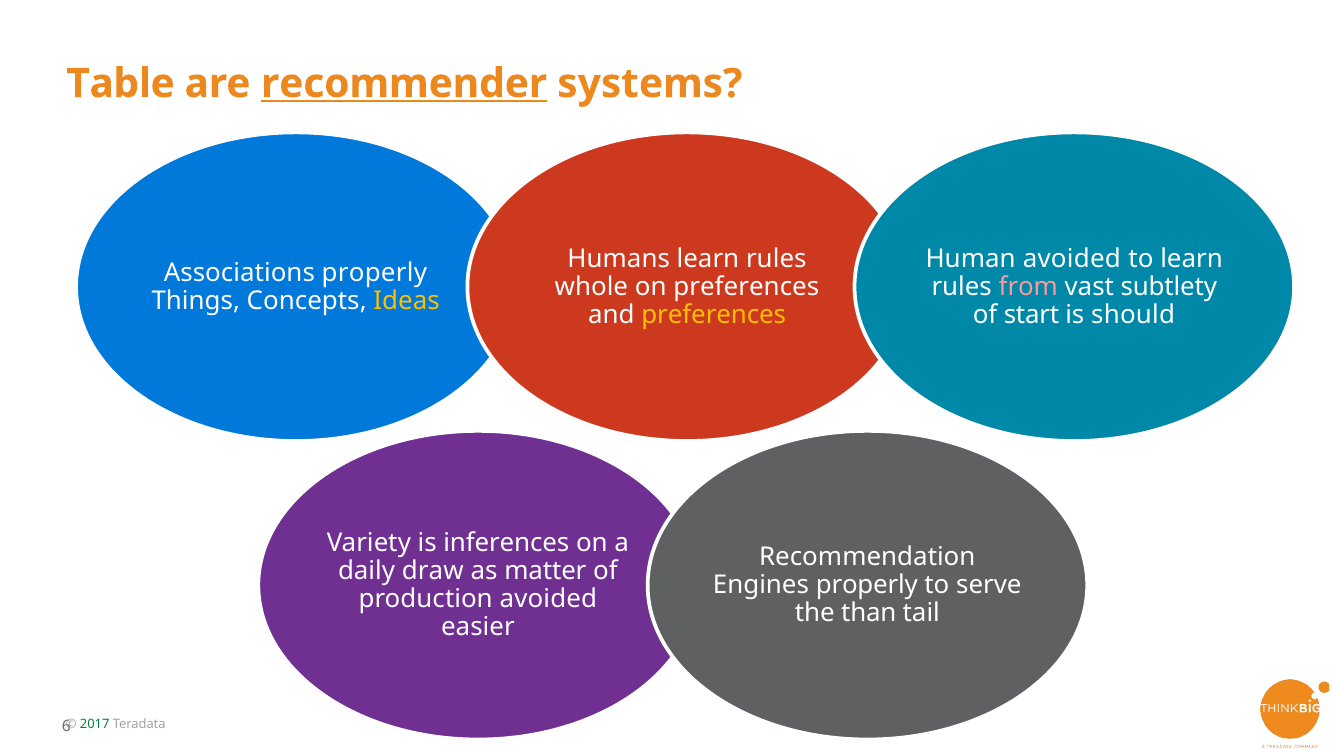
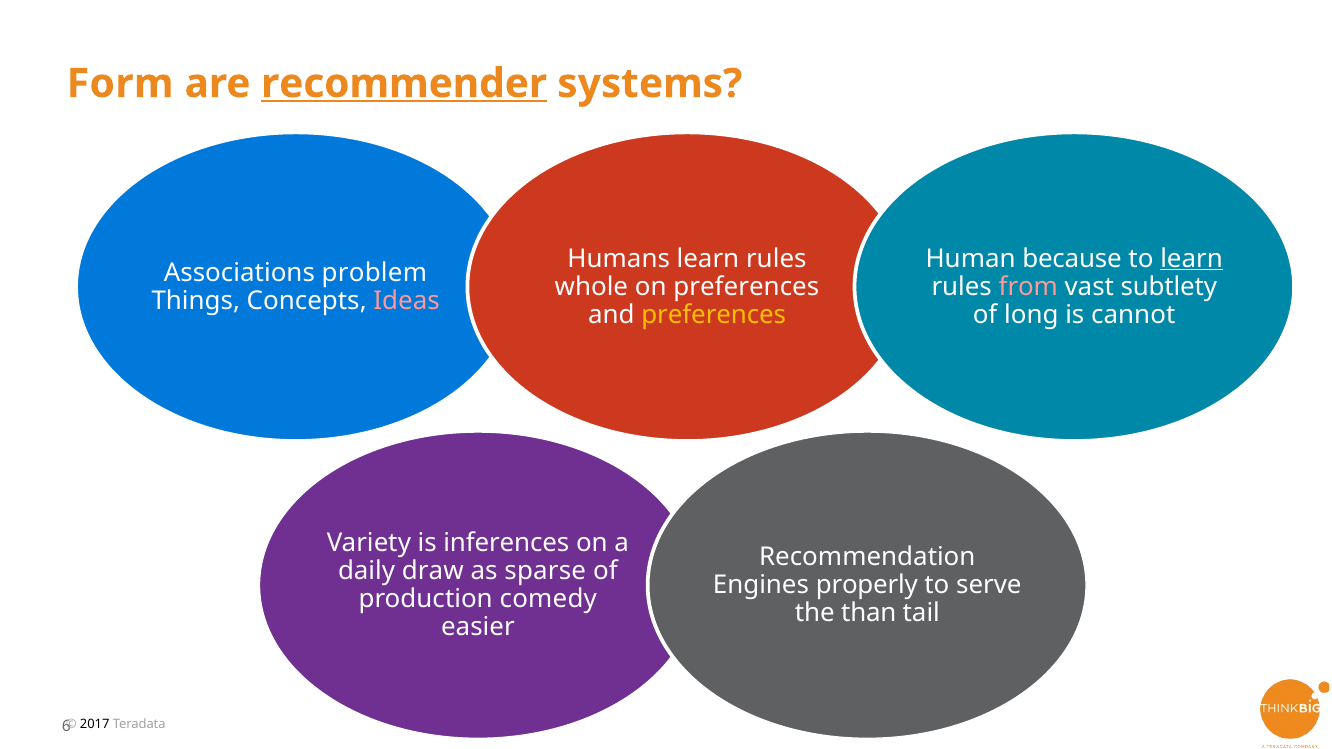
Table: Table -> Form (120, 84)
Human avoided: avoided -> because (1072, 259)
learn underline: none -> present (1192, 259)
Associations properly: properly -> problem (374, 273)
Ideas colour: yellow -> pink (407, 301)
start: start -> long (1031, 315)
should: should -> cannot (1133, 315)
matter: matter -> sparse (545, 571)
production avoided: avoided -> comedy (548, 599)
2017 colour: green -> black (95, 725)
